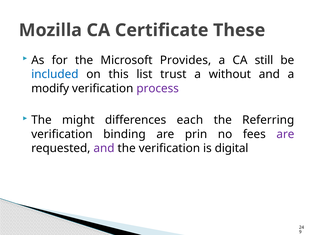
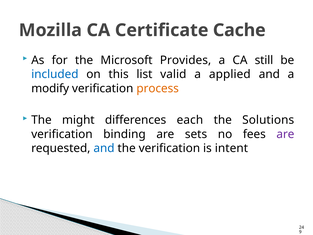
These: These -> Cache (239, 30)
trust: trust -> valid (173, 74)
without: without -> applied (230, 74)
process colour: purple -> orange (158, 88)
Referring: Referring -> Solutions (268, 120)
prin: prin -> sets (196, 134)
and colour: purple -> blue (104, 148)
digital: digital -> intent (231, 148)
